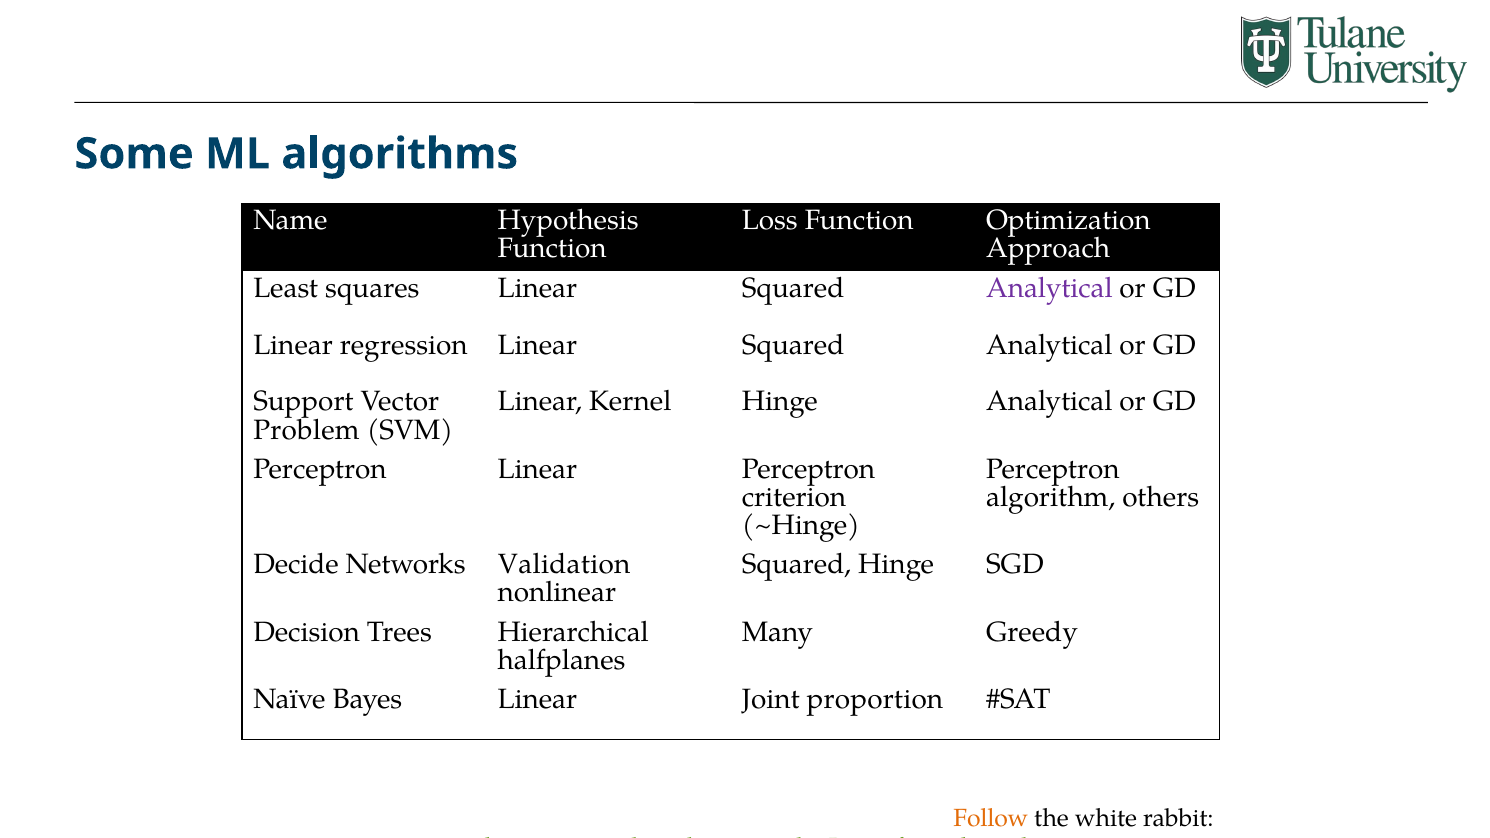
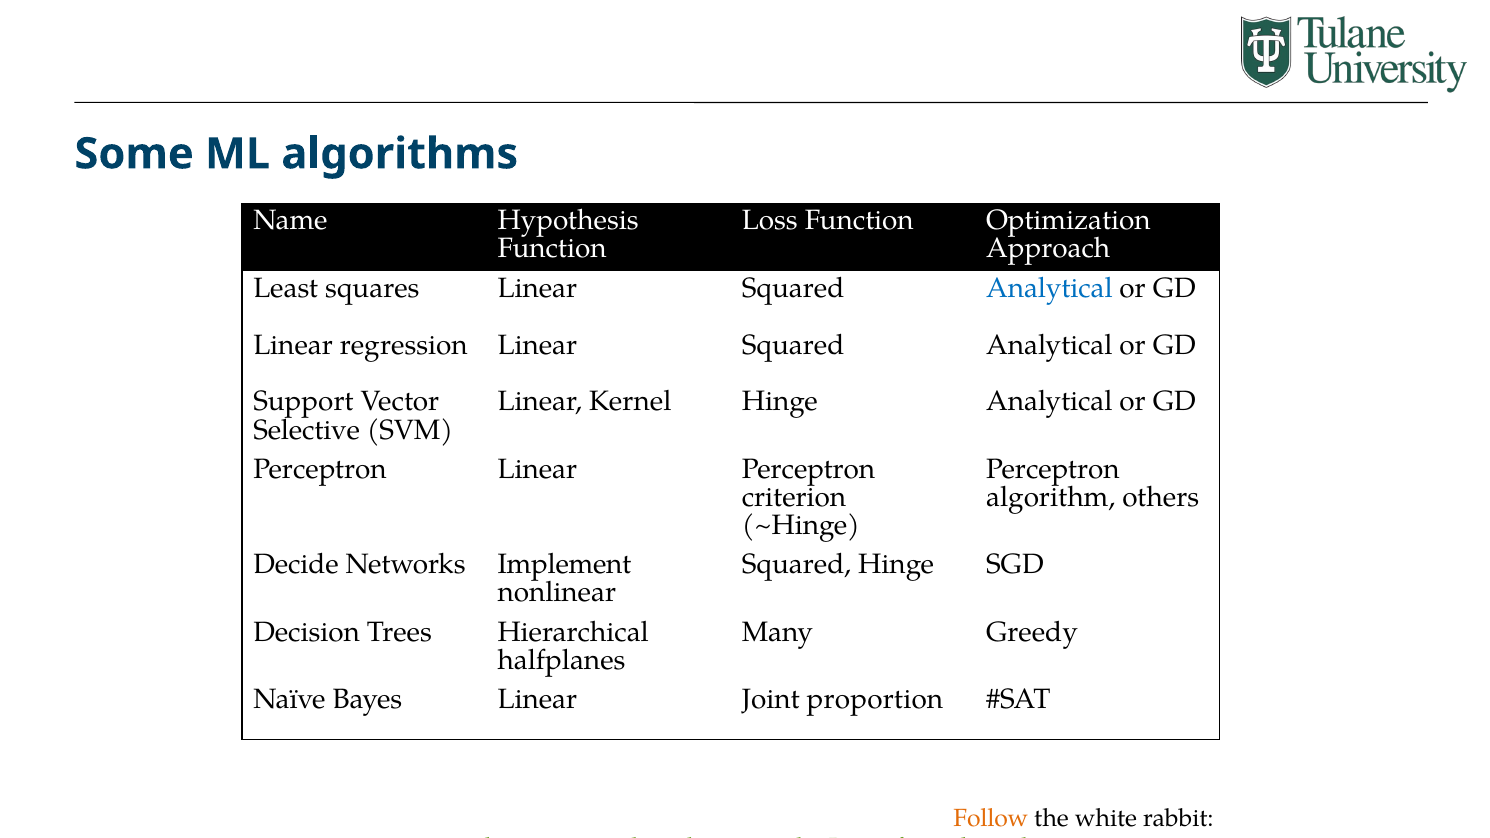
Analytical colour: purple -> blue (1049, 288)
Problem: Problem -> Selective (307, 430)
Validation: Validation -> Implement (564, 565)
